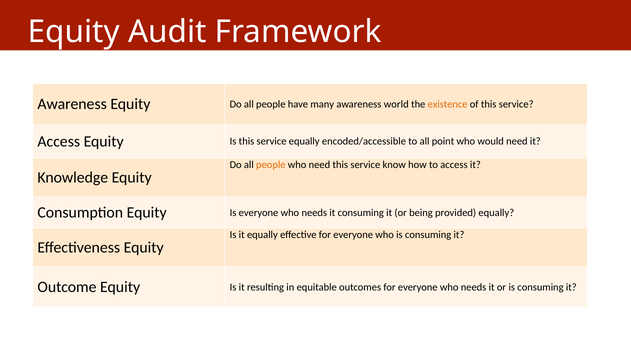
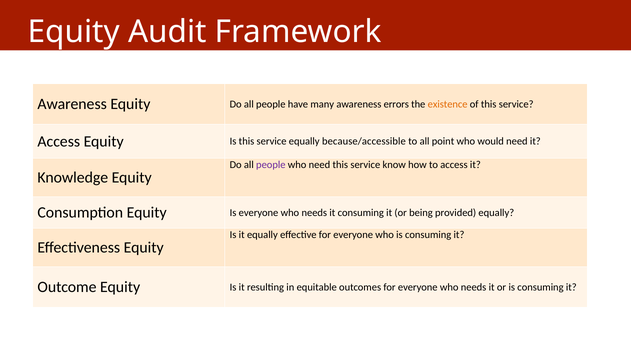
world: world -> errors (396, 104)
encoded/accessible: encoded/accessible -> because/accessible (364, 141)
people colour: orange -> purple (271, 165)
